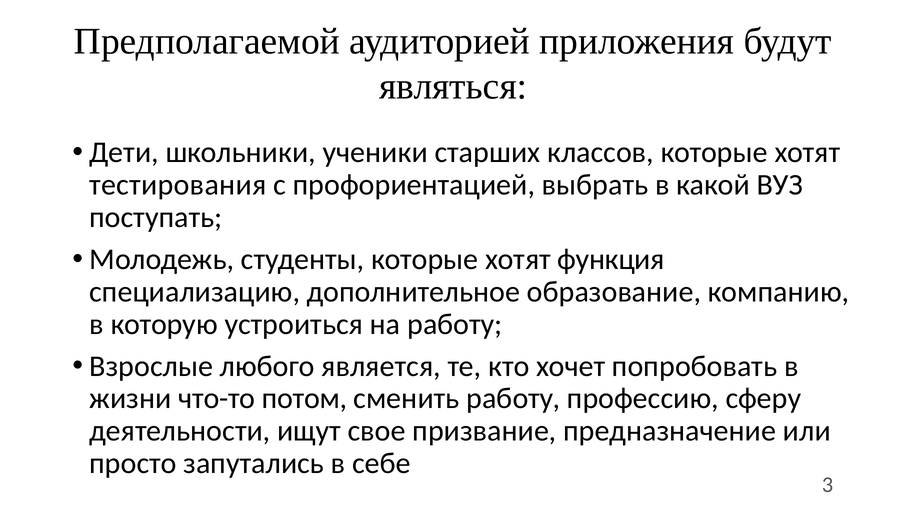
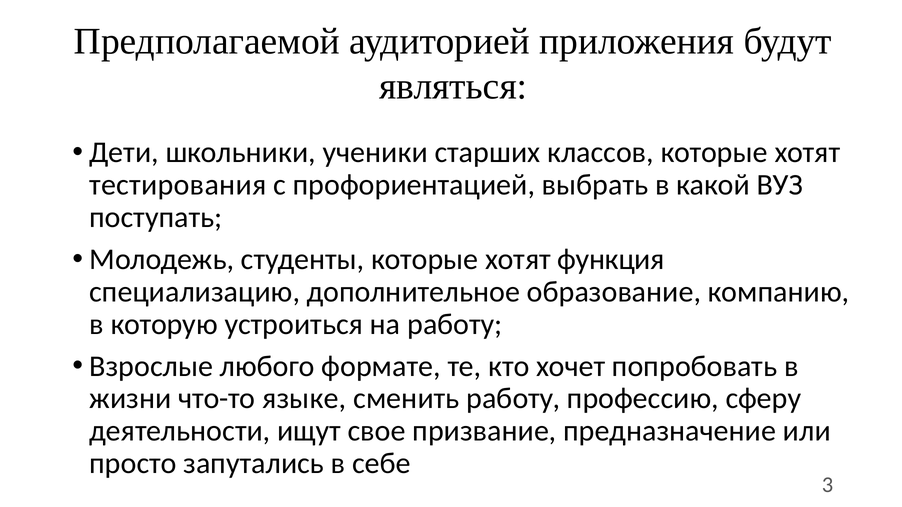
является: является -> формате (381, 366)
потом: потом -> языке (304, 399)
